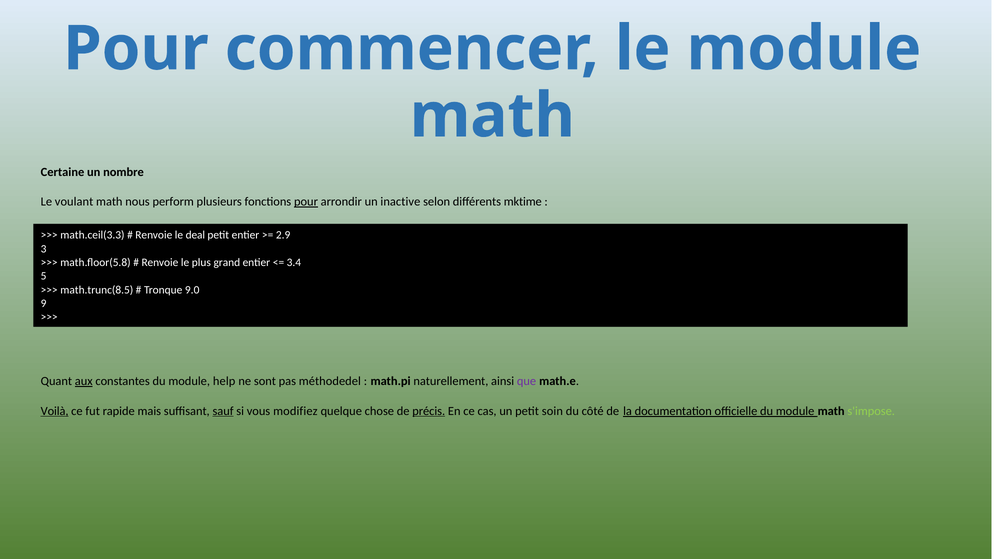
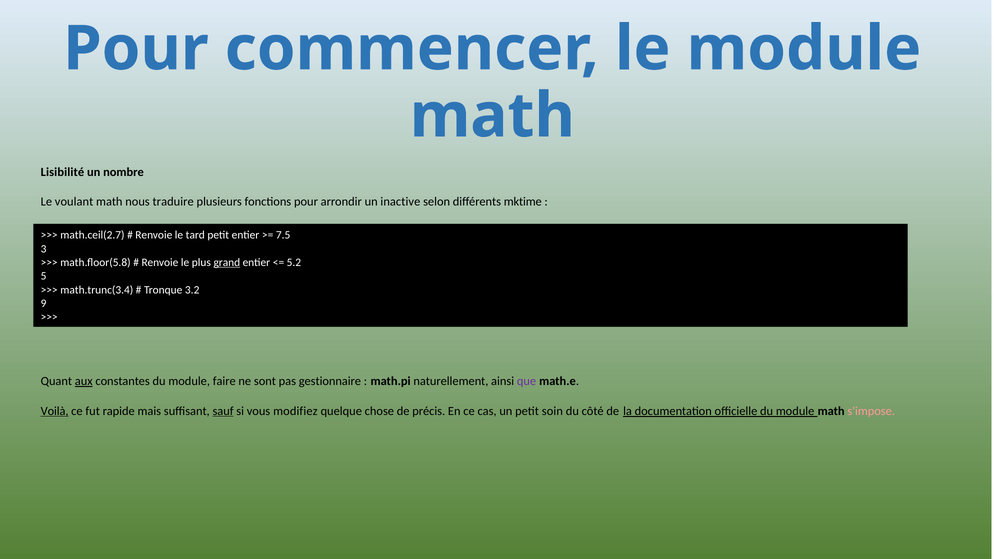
Certaine: Certaine -> Lisibilité (62, 172)
perform: perform -> traduire (173, 202)
pour underline: present -> none (306, 202)
math.ceil(3.3: math.ceil(3.3 -> math.ceil(2.7 (92, 235)
deal: deal -> tard (195, 235)
2.9: 2.9 -> 7.5 (283, 235)
grand underline: none -> present (227, 262)
3.4: 3.4 -> 5.2 (294, 262)
math.trunc(8.5: math.trunc(8.5 -> math.trunc(3.4 (97, 290)
9.0: 9.0 -> 3.2 (192, 290)
help: help -> faire (224, 381)
méthodedel: méthodedel -> gestionnaire (330, 381)
précis underline: present -> none (429, 411)
s'impose colour: light green -> pink (871, 411)
